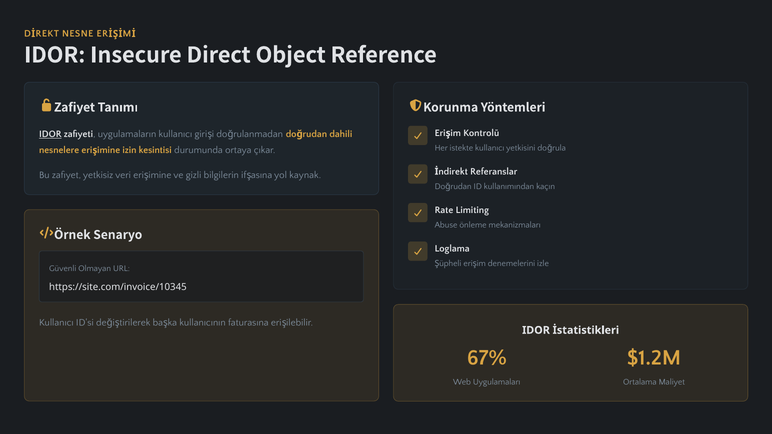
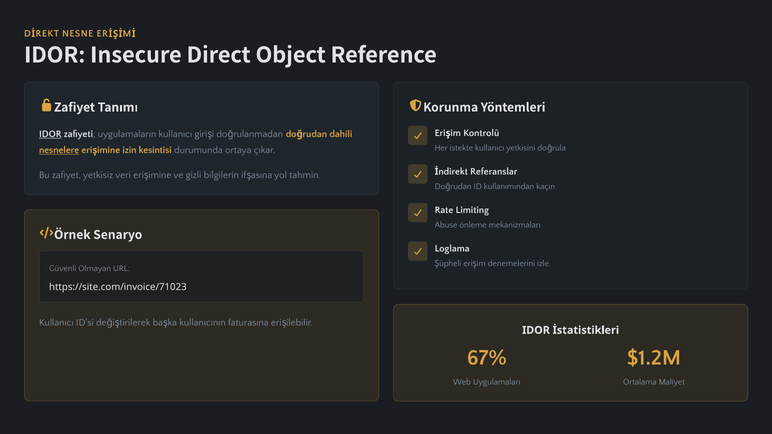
nesnelere underline: none -> present (59, 150)
kaynak: kaynak -> tahmin (305, 175)
https://site.com/invoice/10345: https://site.com/invoice/10345 -> https://site.com/invoice/71023 (118, 287)
